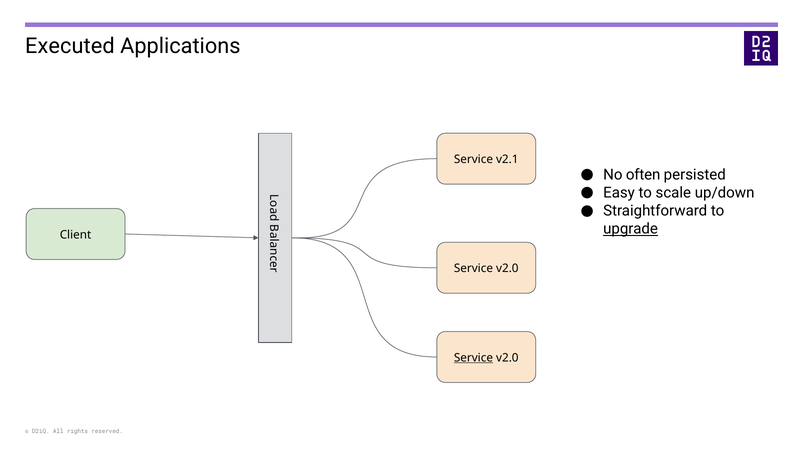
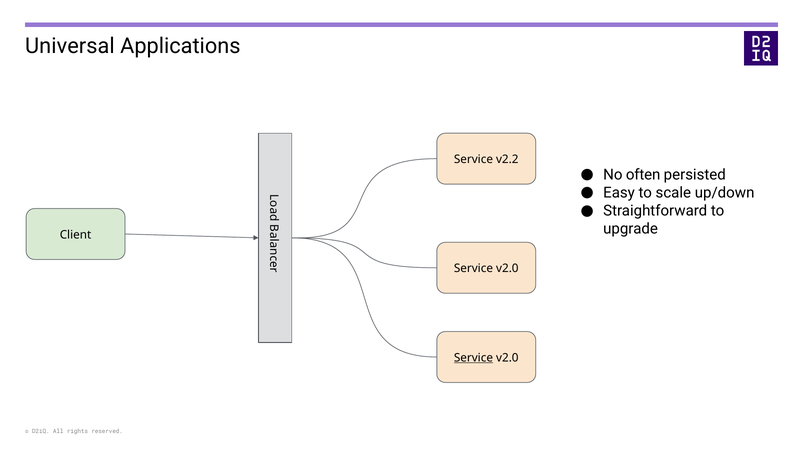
Executed: Executed -> Universal (70, 46)
v2.1: v2.1 -> v2.2 (507, 159)
upgrade underline: present -> none (631, 229)
